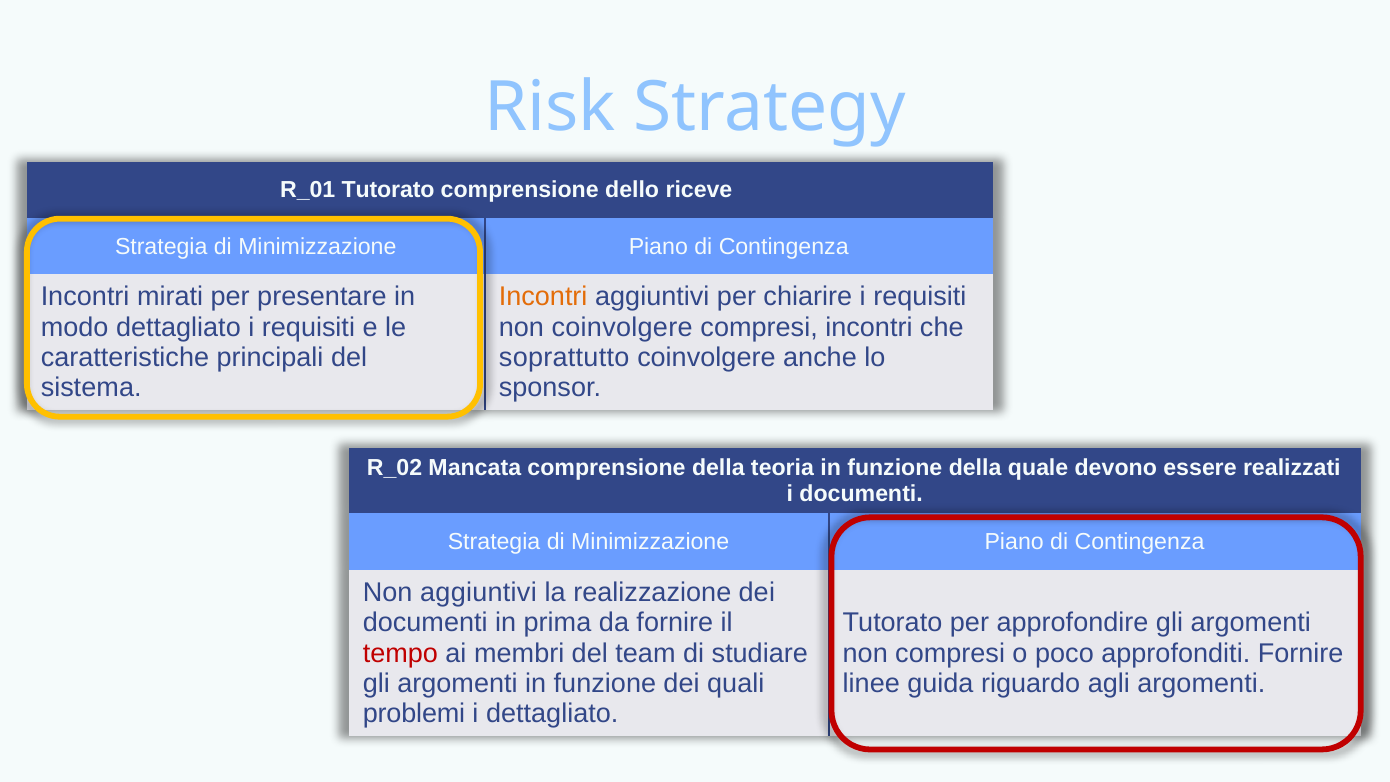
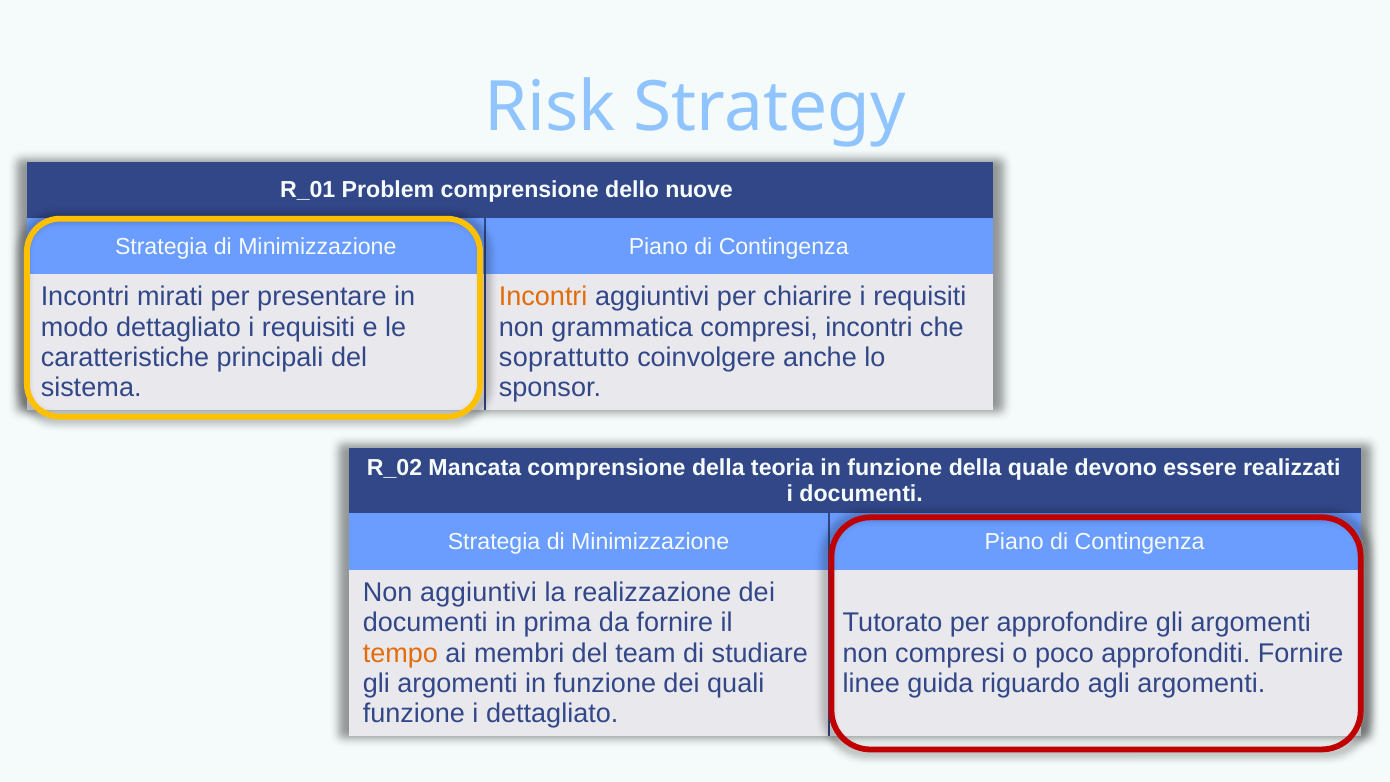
Tutorato: Tutorato -> Problem (388, 190)
riceve: riceve -> nuove (699, 190)
non coinvolgere: coinvolgere -> grammatica (622, 327)
tempo colour: red -> orange (400, 653)
problemi: problemi -> funzione (414, 714)
